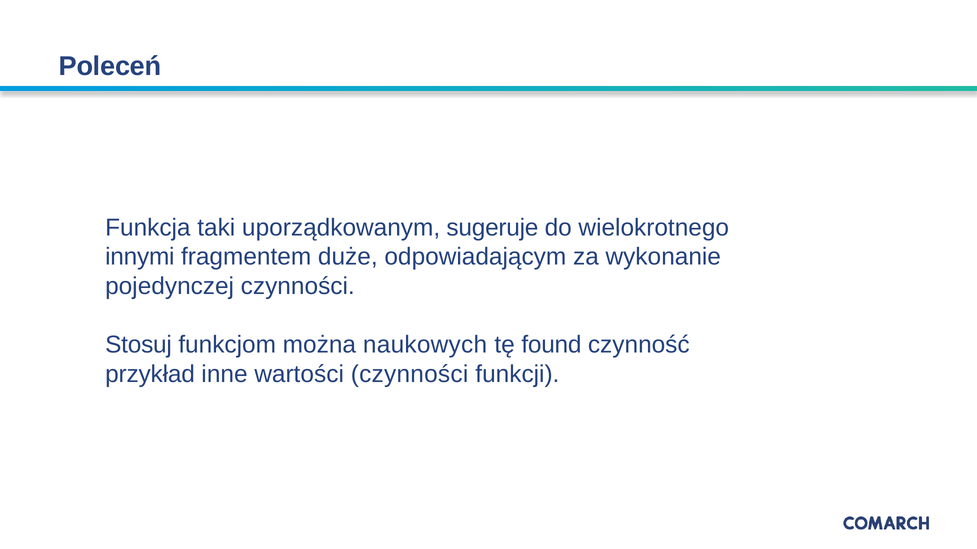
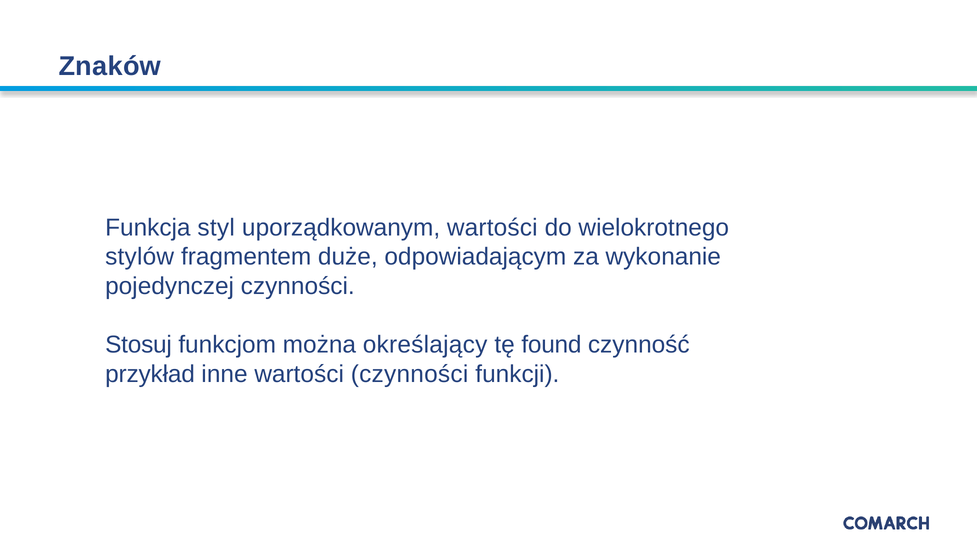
Poleceń: Poleceń -> Znaków (110, 66)
taki: taki -> styl (216, 228)
uporządkowanym sugeruje: sugeruje -> wartości (492, 228)
innymi: innymi -> stylów (140, 257)
naukowych: naukowych -> określający (425, 345)
